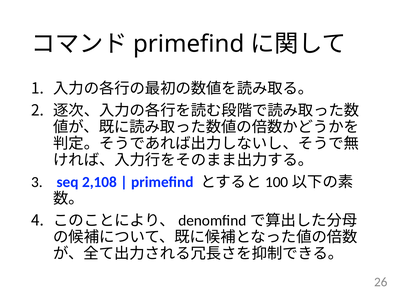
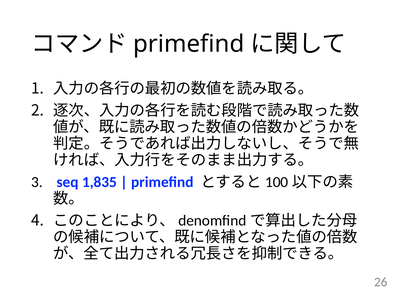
2,108: 2,108 -> 1,835 (100, 182)
